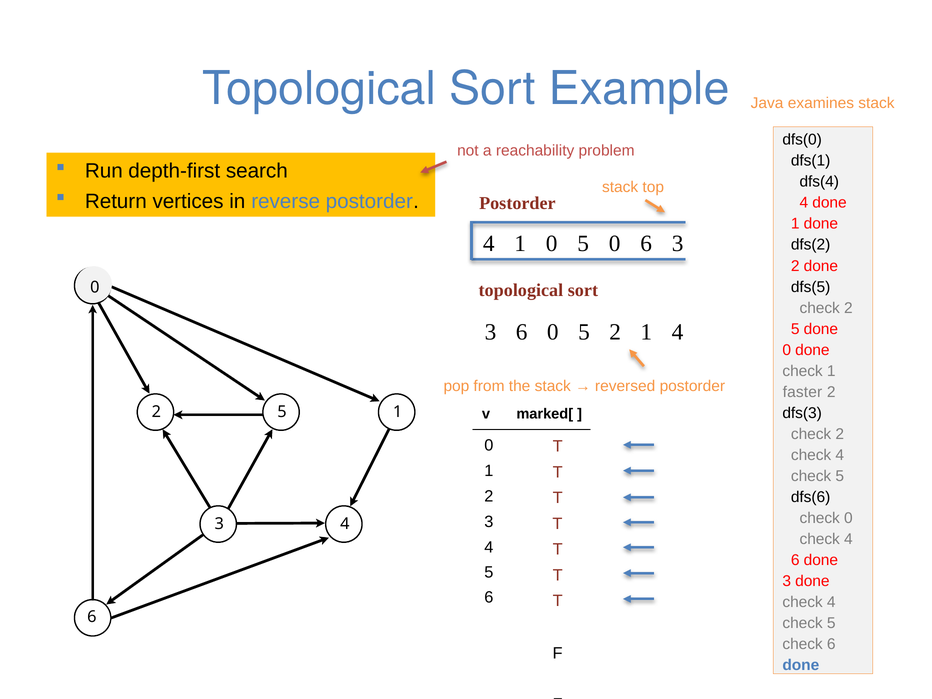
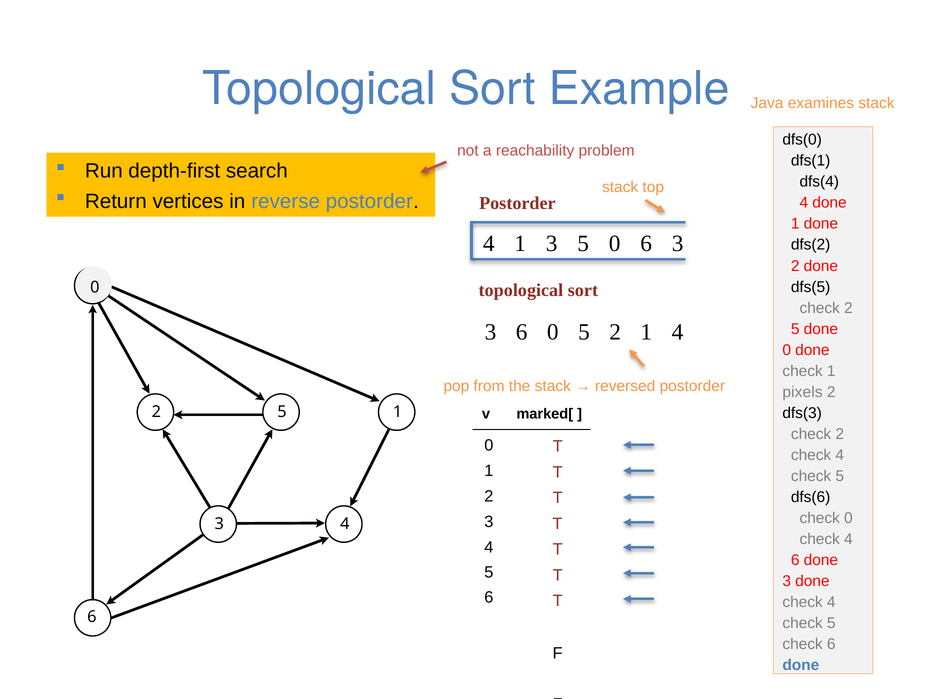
1 0: 0 -> 3 (552, 243)
faster: faster -> pixels (803, 392)
